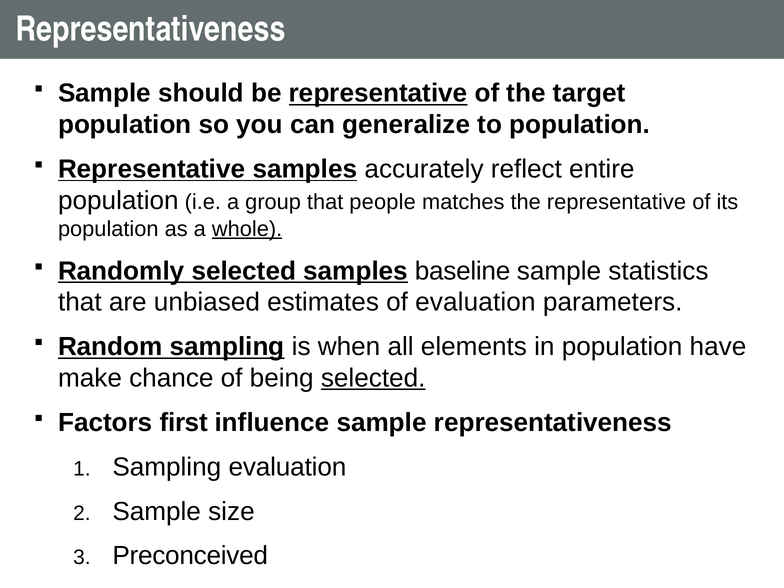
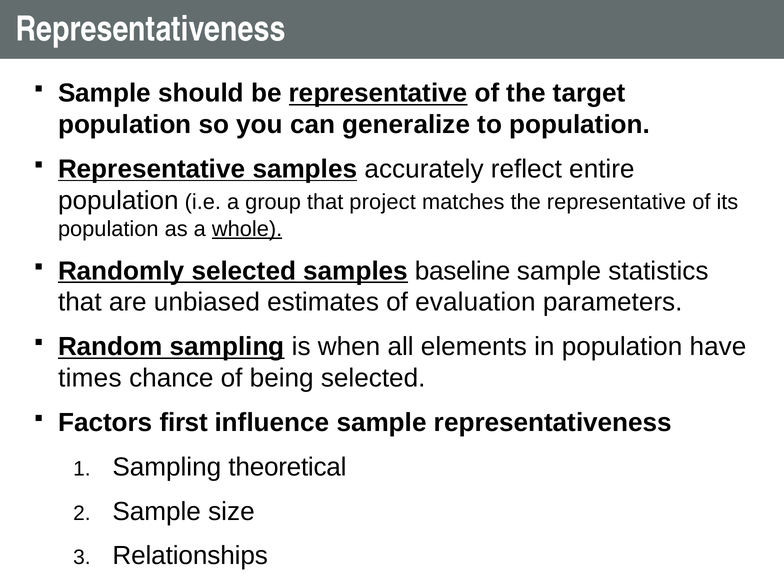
people: people -> project (383, 202)
make: make -> times (90, 378)
selected underline: present -> none (373, 378)
Sampling evaluation: evaluation -> theoretical (287, 467)
Preconceived: Preconceived -> Relationships (190, 556)
